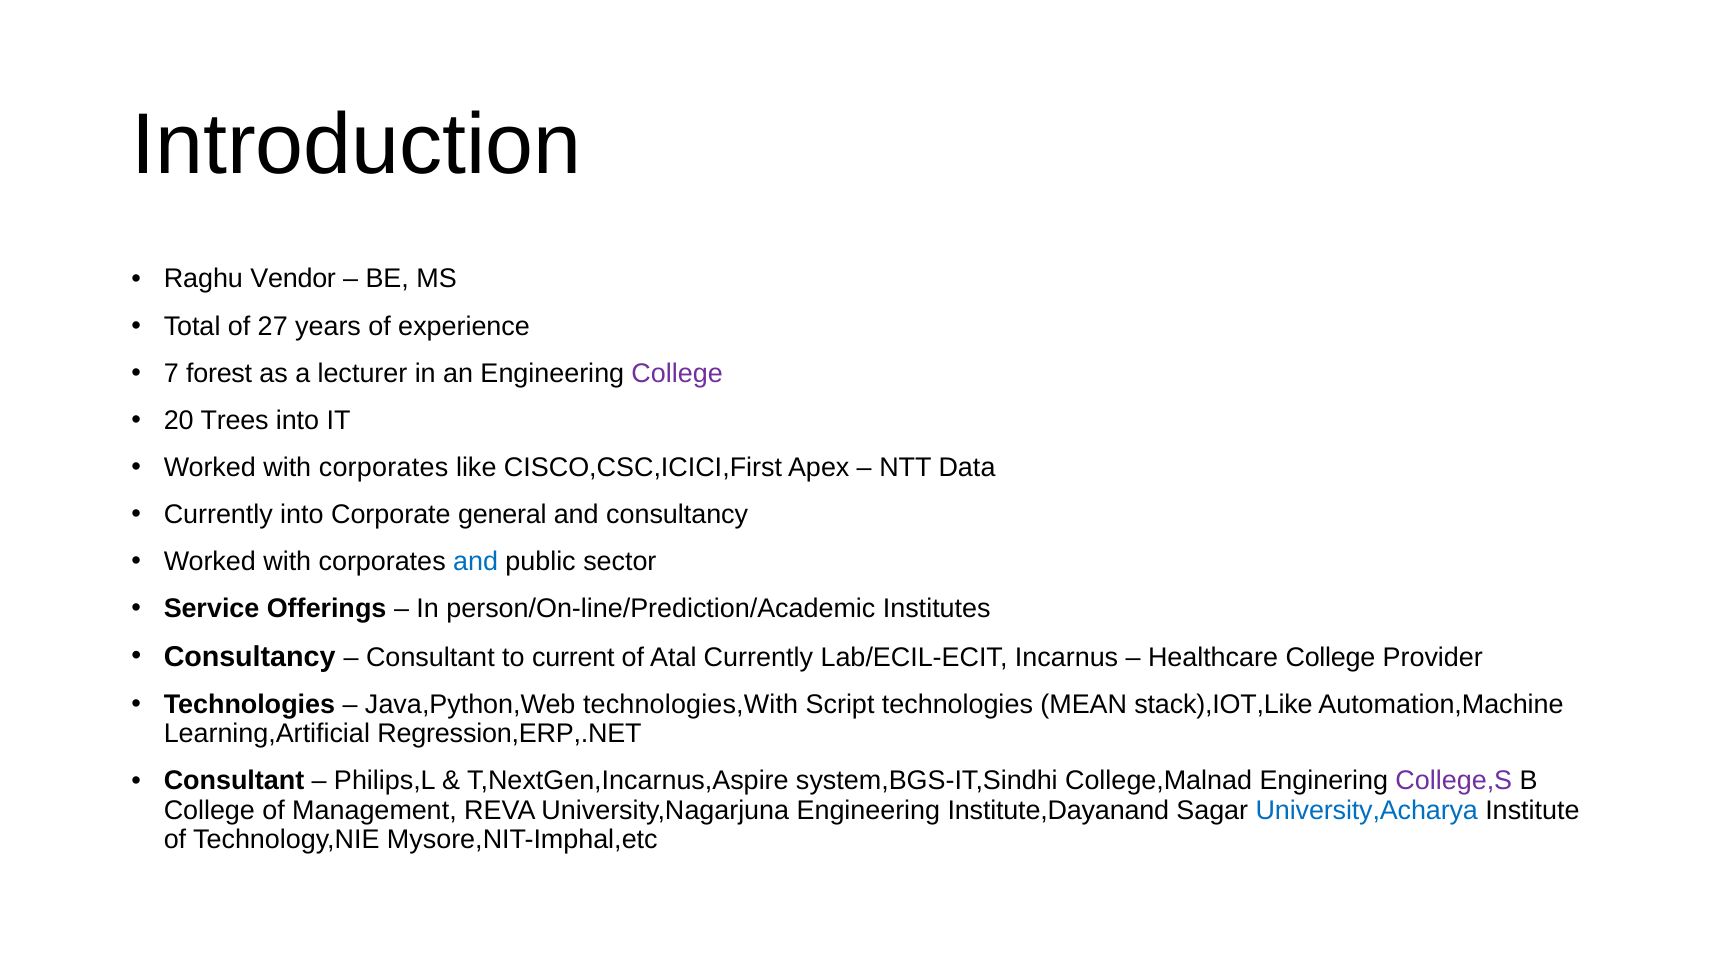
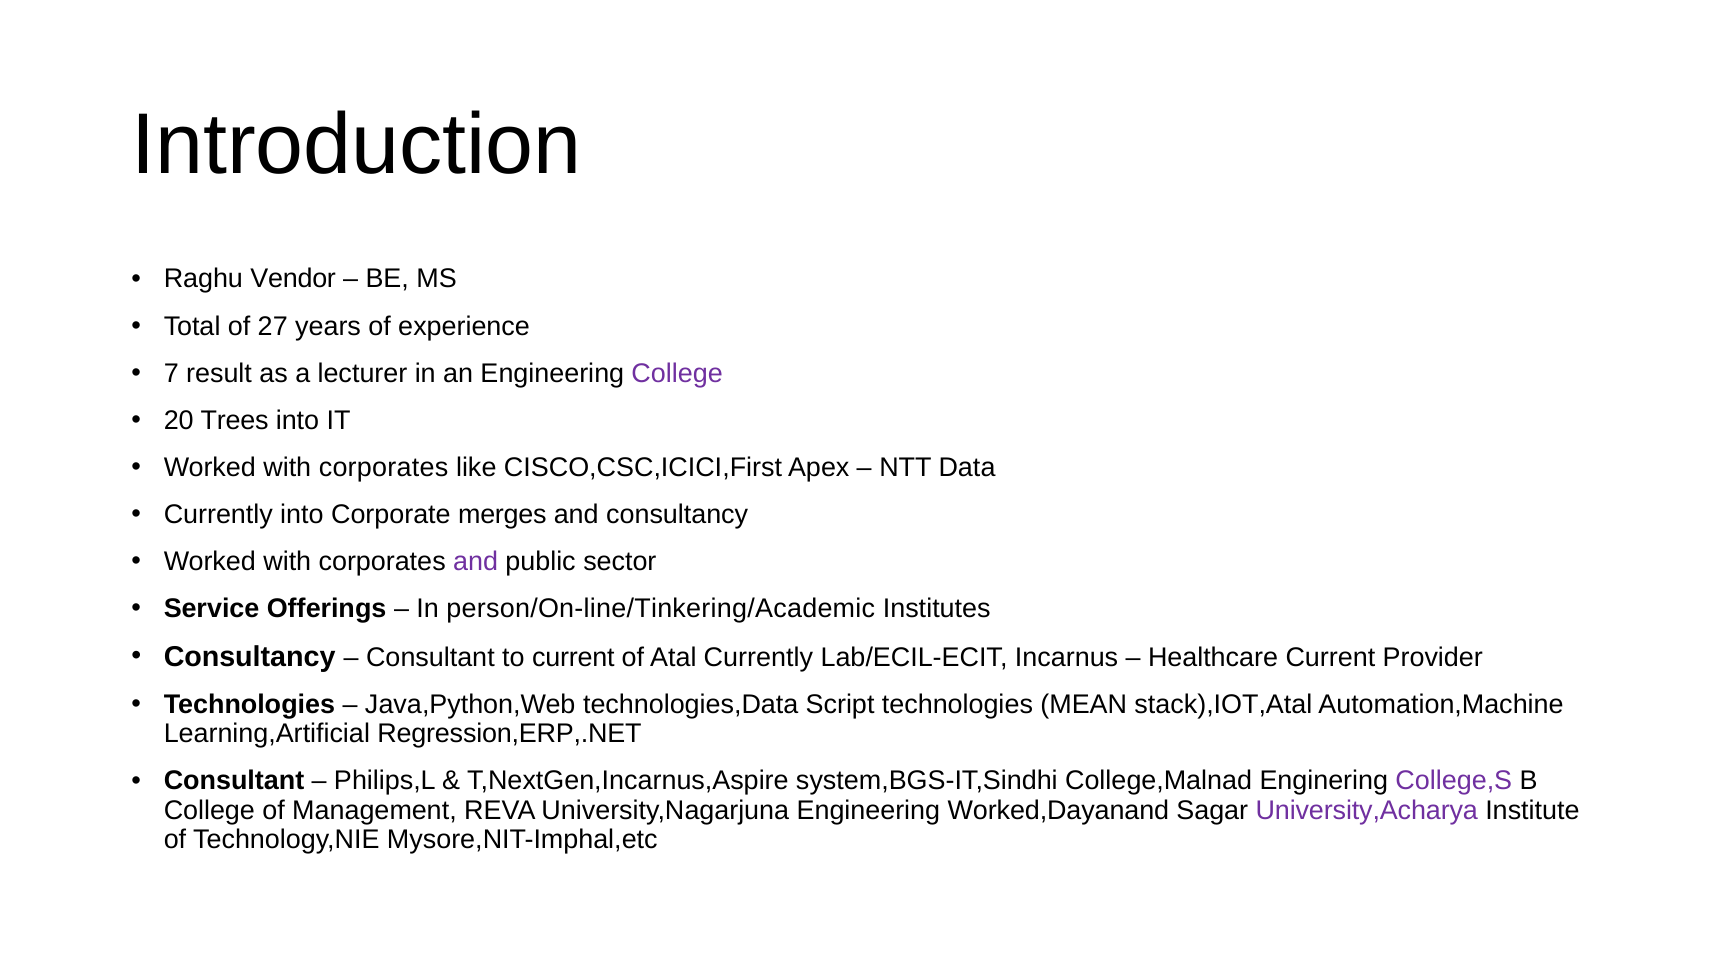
forest: forest -> result (219, 373)
general: general -> merges (502, 514)
and colour: blue -> purple (476, 562)
person/On-line/Prediction/Academic: person/On-line/Prediction/Academic -> person/On-line/Tinkering/Academic (661, 609)
Healthcare College: College -> Current (1330, 657)
technologies,With: technologies,With -> technologies,Data (691, 705)
stack),IOT,Like: stack),IOT,Like -> stack),IOT,Atal (1223, 705)
Institute,Dayanand: Institute,Dayanand -> Worked,Dayanand (1058, 810)
University,Acharya colour: blue -> purple (1367, 810)
